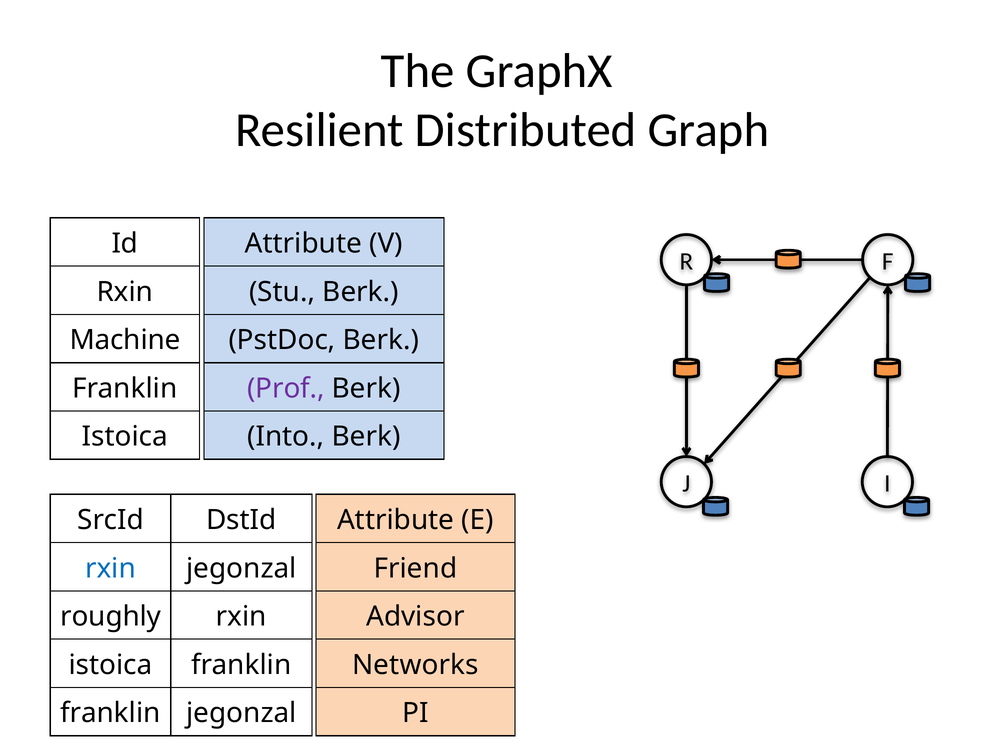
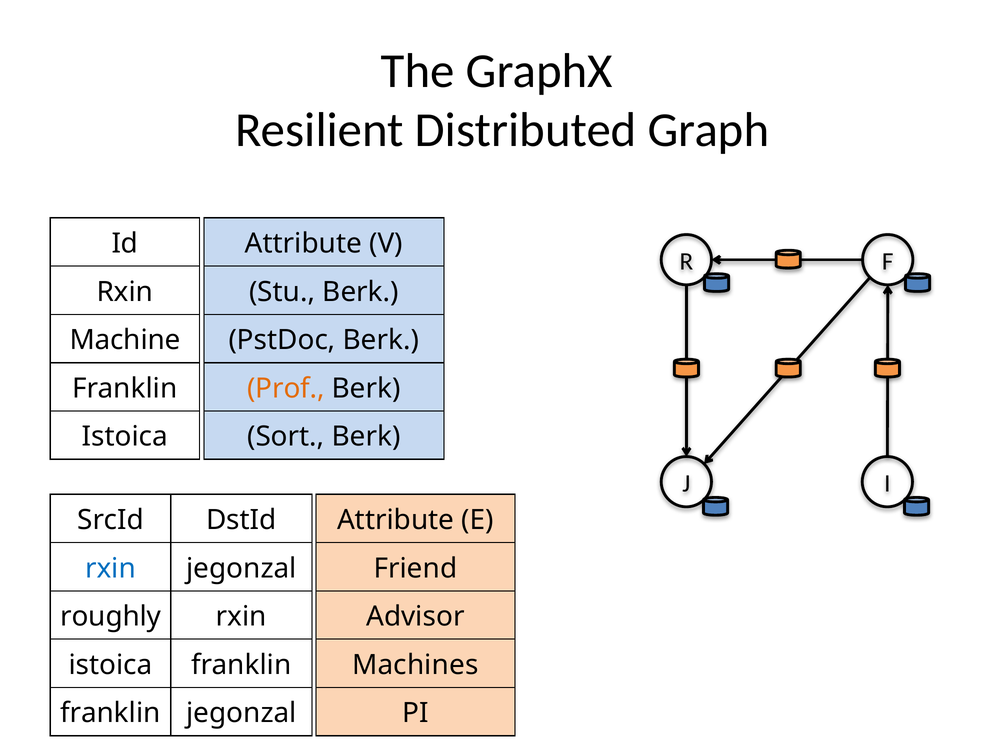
Prof colour: purple -> orange (286, 388)
Into: Into -> Sort (286, 437)
Networks: Networks -> Machines (415, 665)
